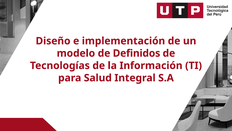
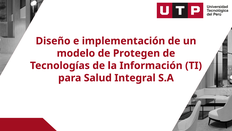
Definidos: Definidos -> Protegen (136, 53)
